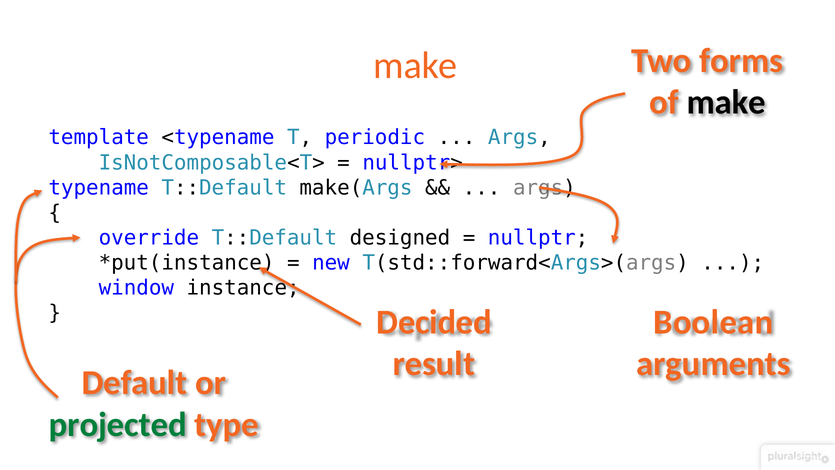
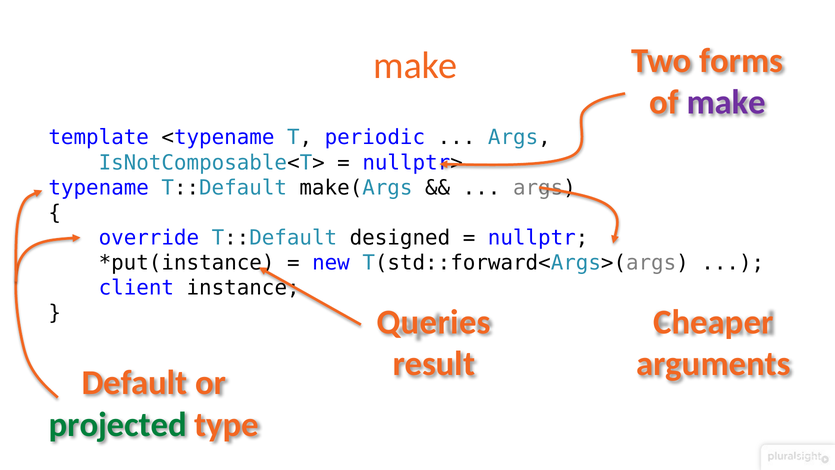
make colour: black -> purple (726, 102)
window: window -> client (136, 288)
Decided: Decided -> Queries (434, 322)
Boolean: Boolean -> Cheaper (713, 322)
